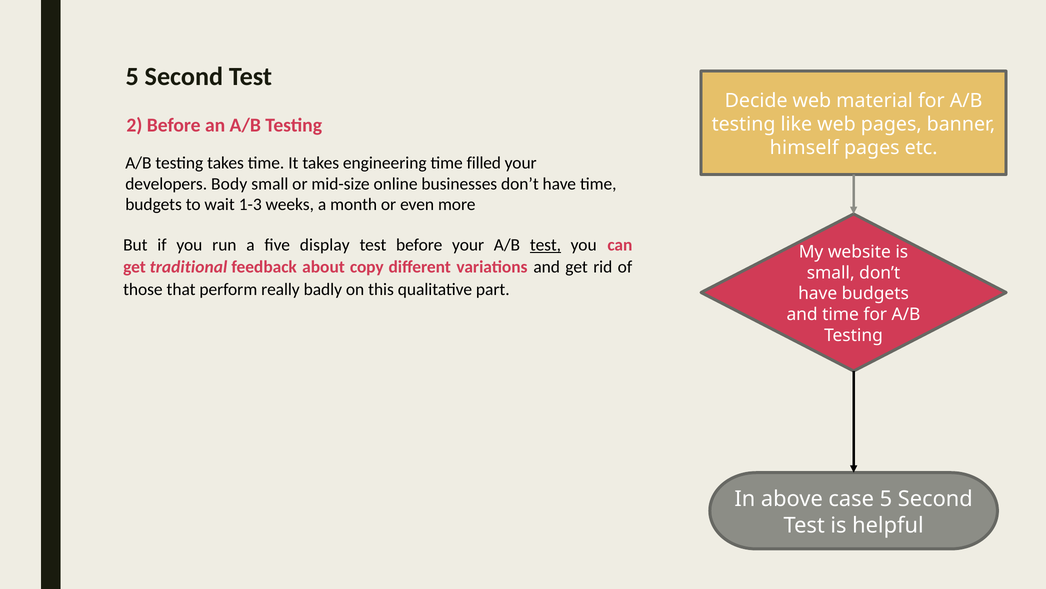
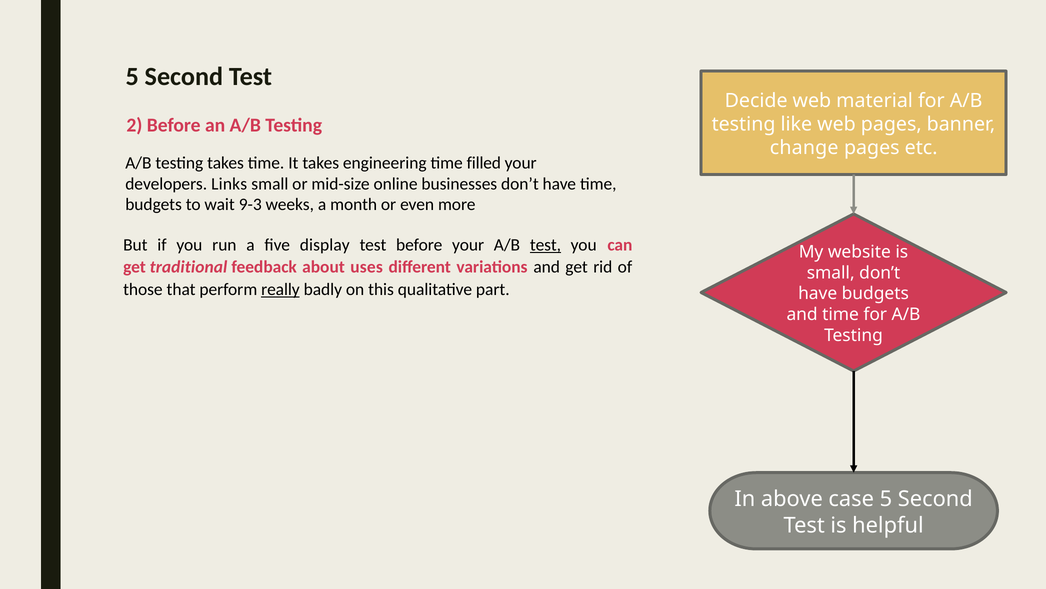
himself: himself -> change (804, 148)
Body: Body -> Links (229, 184)
1-3: 1-3 -> 9-3 (250, 204)
copy: copy -> uses (367, 267)
really underline: none -> present (280, 289)
